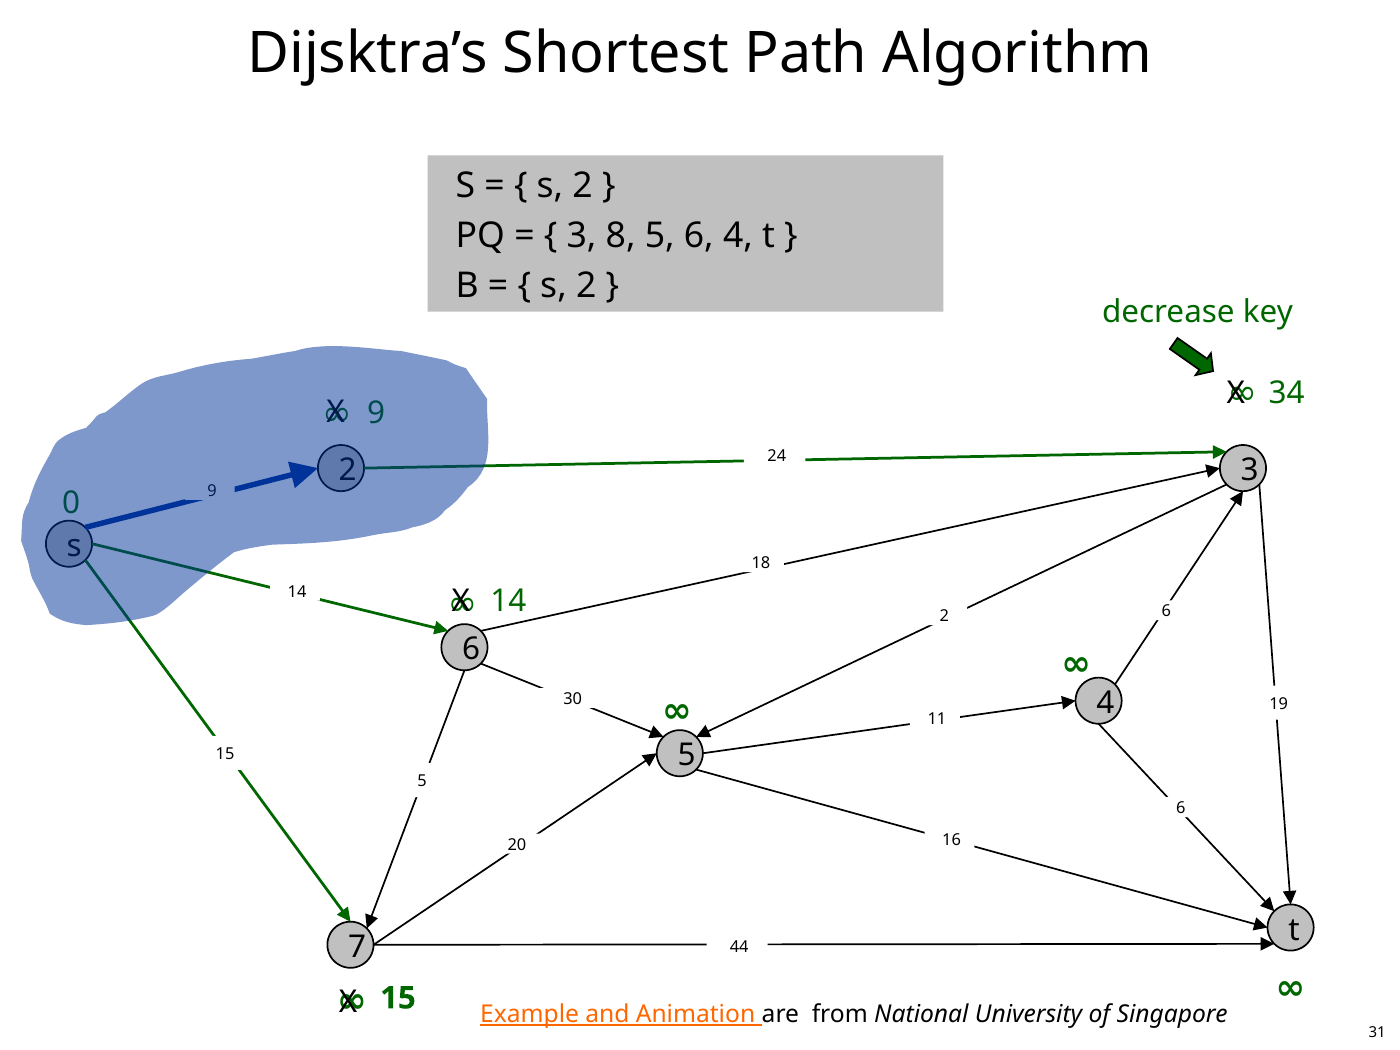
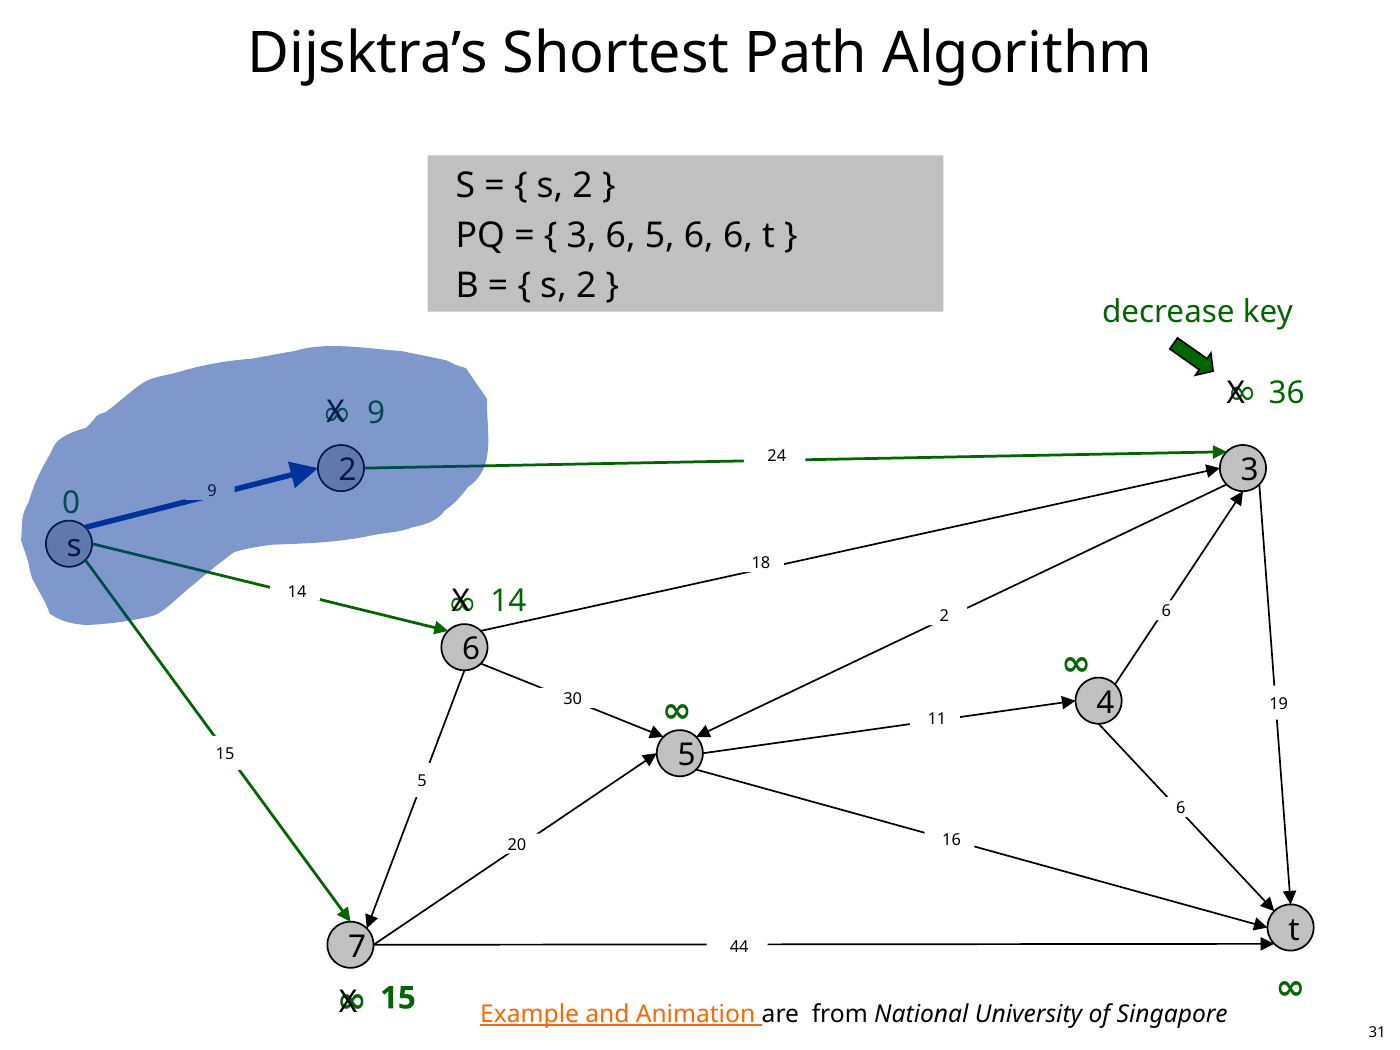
3 8: 8 -> 6 (621, 236)
6 4: 4 -> 6 (738, 236)
34: 34 -> 36 (1287, 393)
